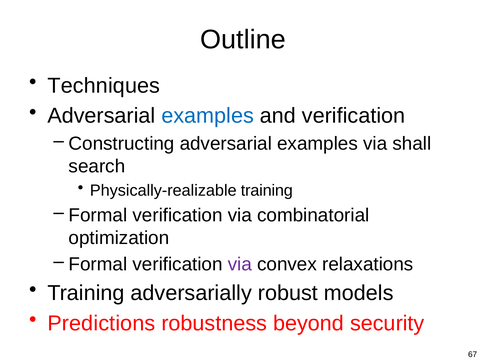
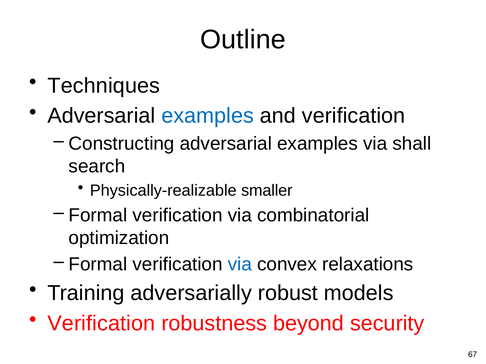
Physically-realizable training: training -> smaller (267, 191)
via colour: purple -> blue (240, 265)
Predictions: Predictions -> Verification (101, 324)
